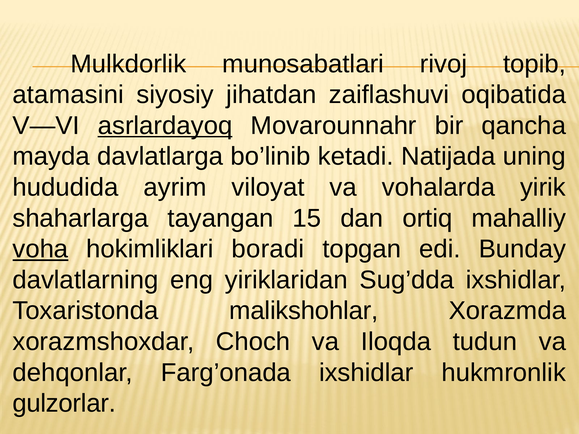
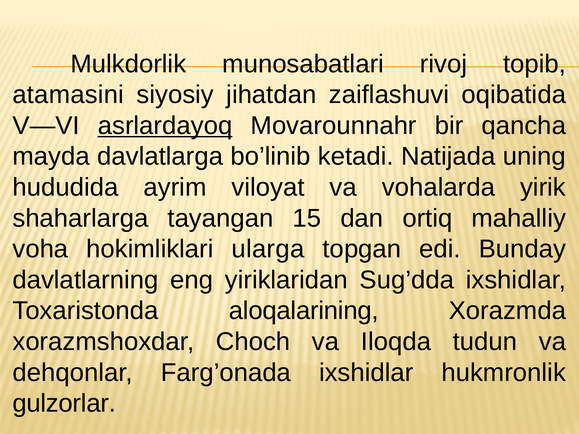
voha underline: present -> none (40, 249)
boradi: boradi -> ularga (268, 249)
malikshohlar: malikshohlar -> aloqalarining (304, 311)
